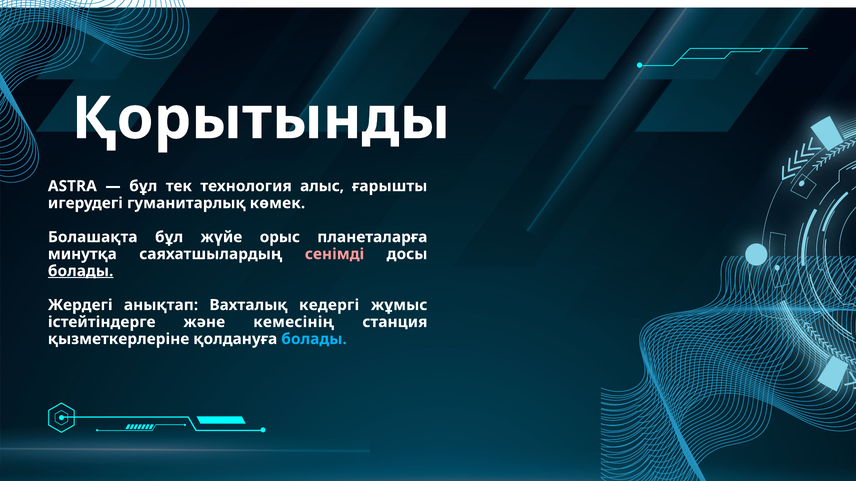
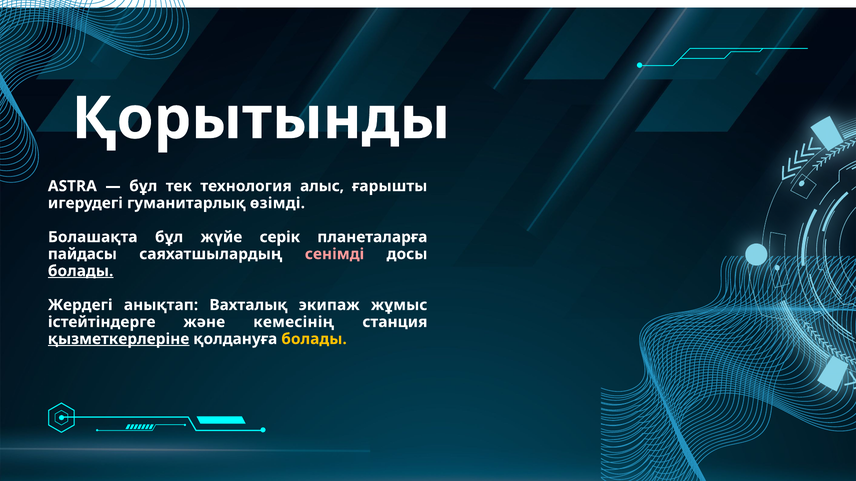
көмек: көмек -> өзімді (277, 203)
орыс: орыс -> серік (280, 237)
минутқа: минутқа -> пайдасы (82, 254)
кедергі: кедергі -> экипаж (329, 305)
қызметкерлеріне underline: none -> present (119, 339)
болады colour: light blue -> yellow (314, 339)
